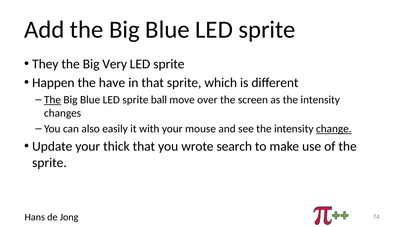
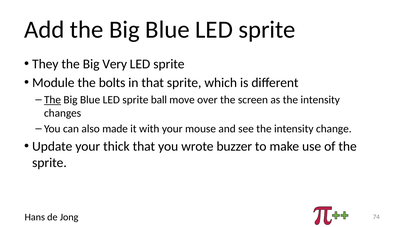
Happen: Happen -> Module (53, 83)
have: have -> bolts (112, 83)
easily: easily -> made (115, 129)
change underline: present -> none (334, 129)
search: search -> buzzer (234, 147)
